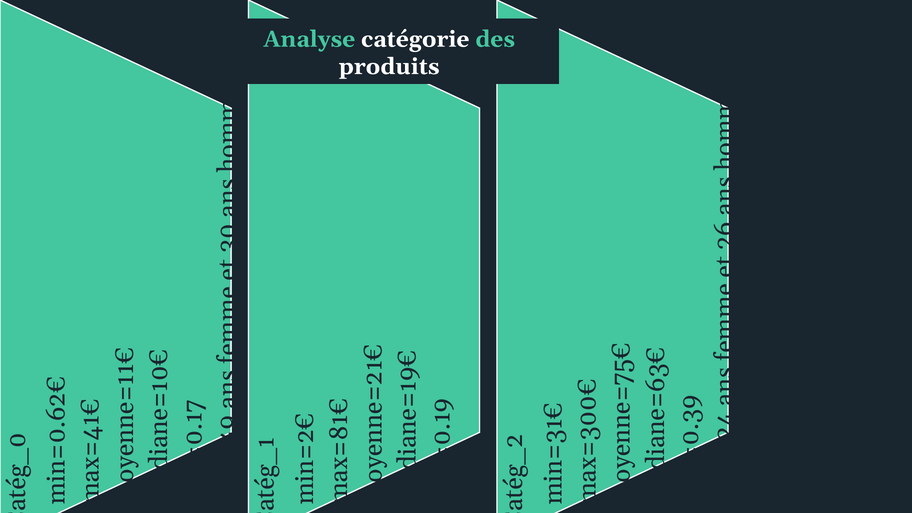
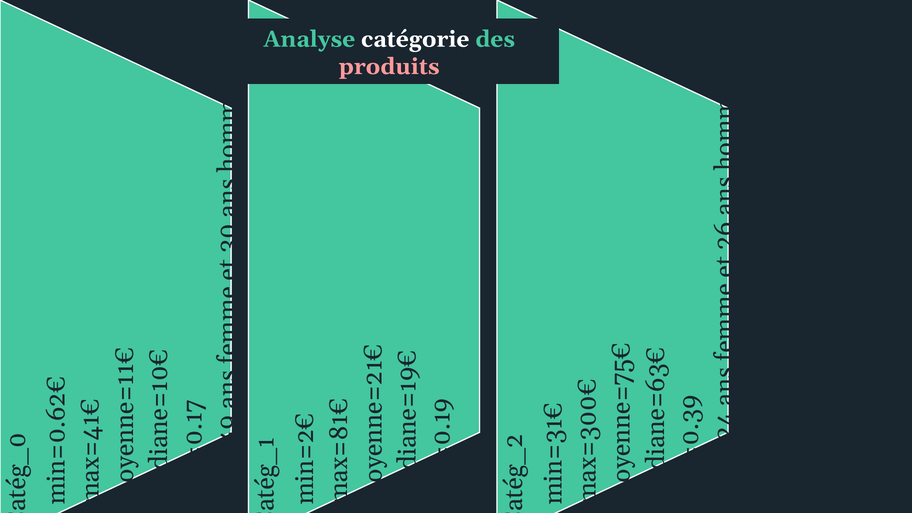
produits colour: white -> pink (389, 67)
